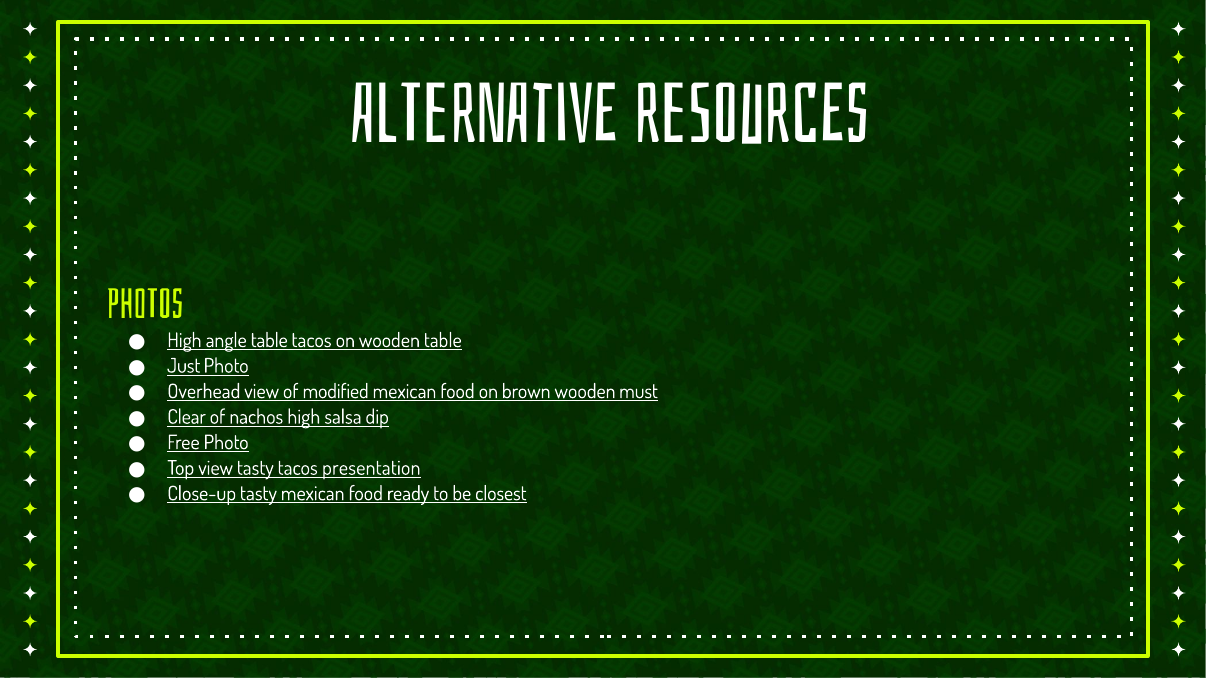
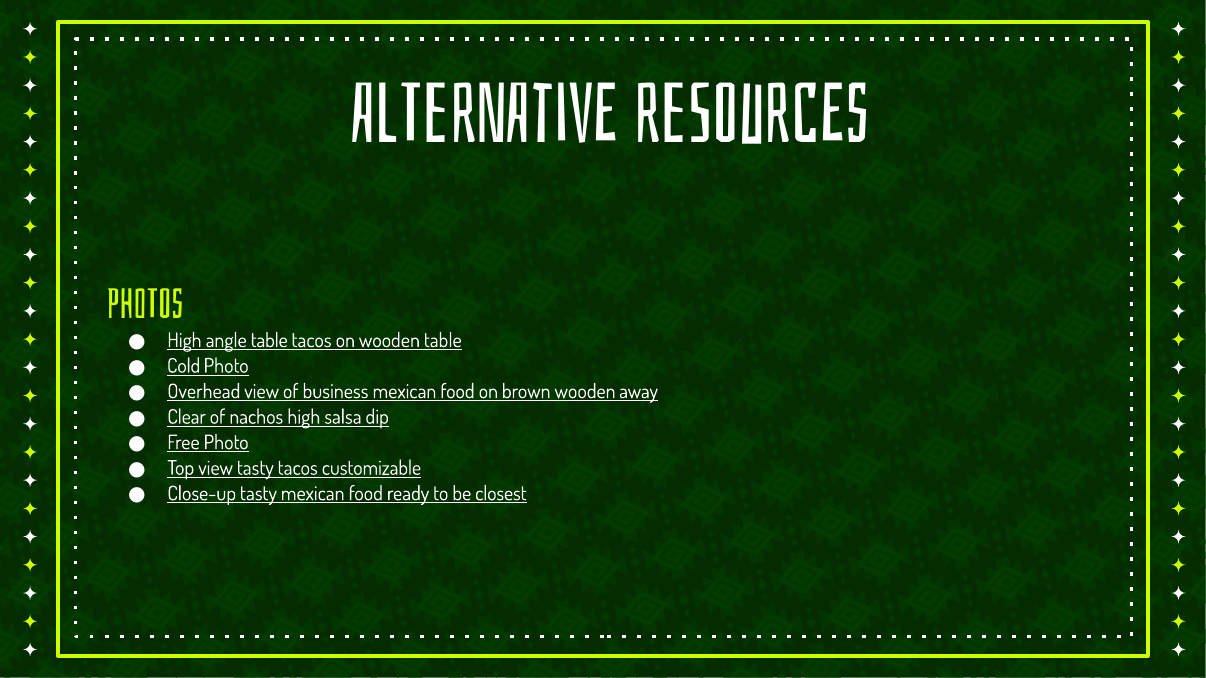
Just: Just -> Cold (184, 366)
modified: modified -> business (336, 392)
must: must -> away (639, 392)
presentation: presentation -> customizable (371, 468)
